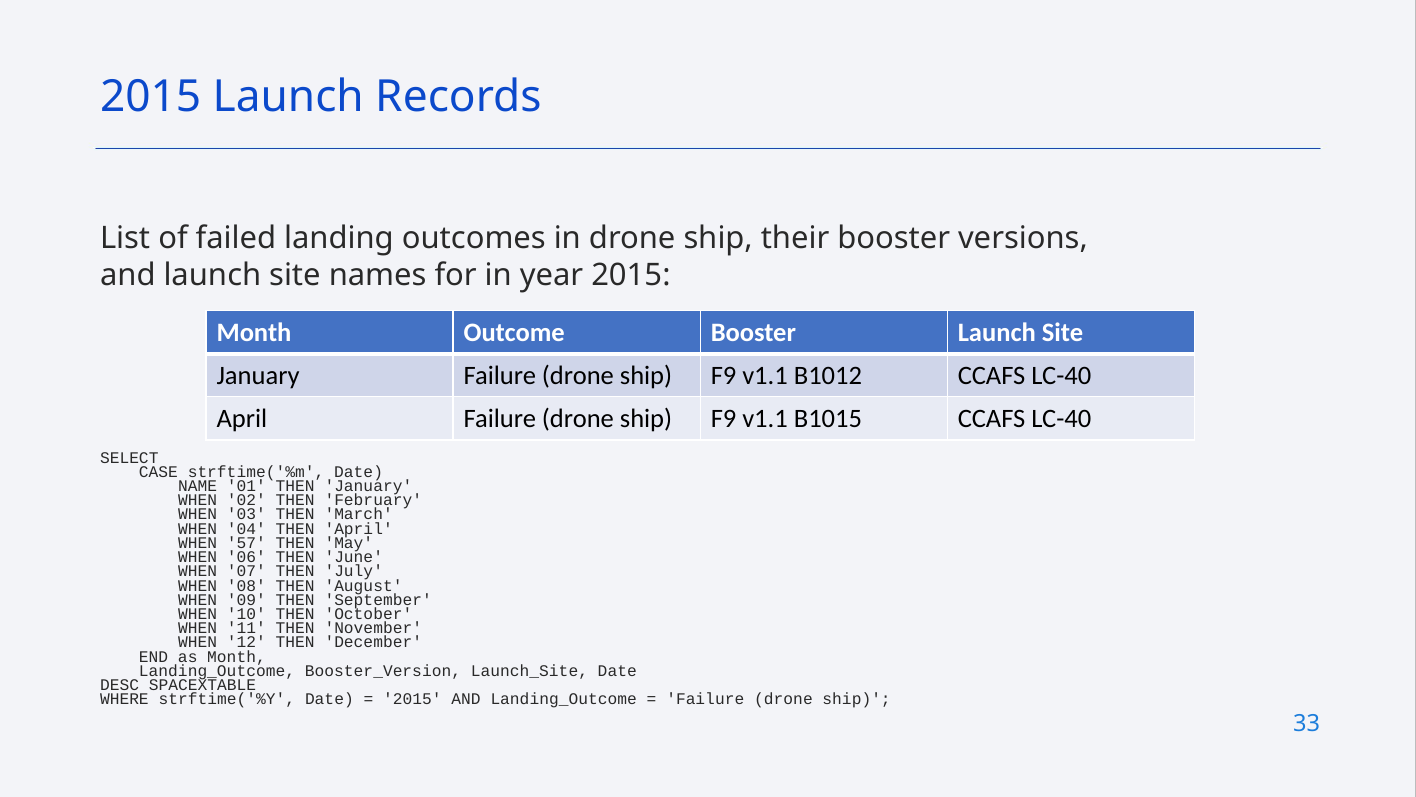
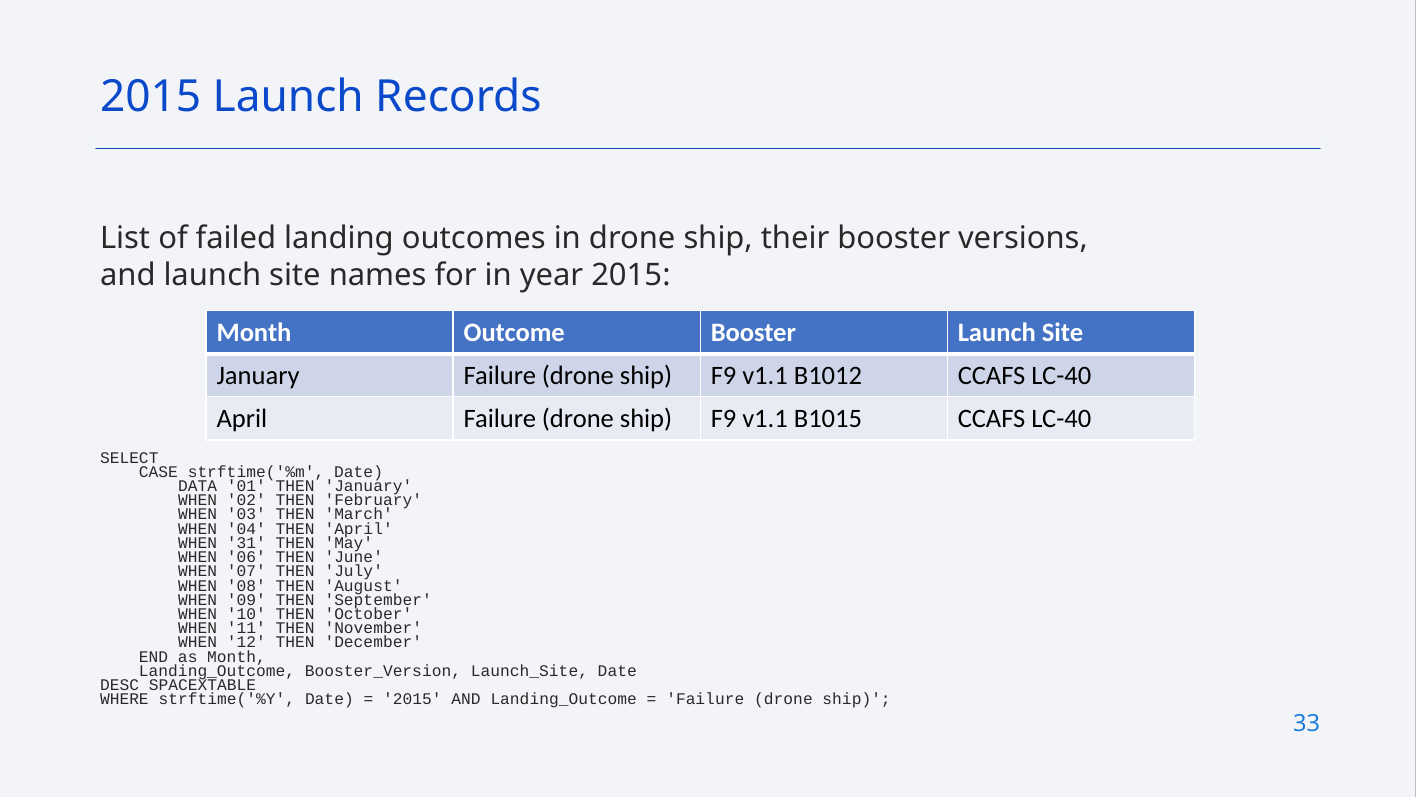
NAME: NAME -> DATA (198, 486)
57: 57 -> 31 (246, 543)
